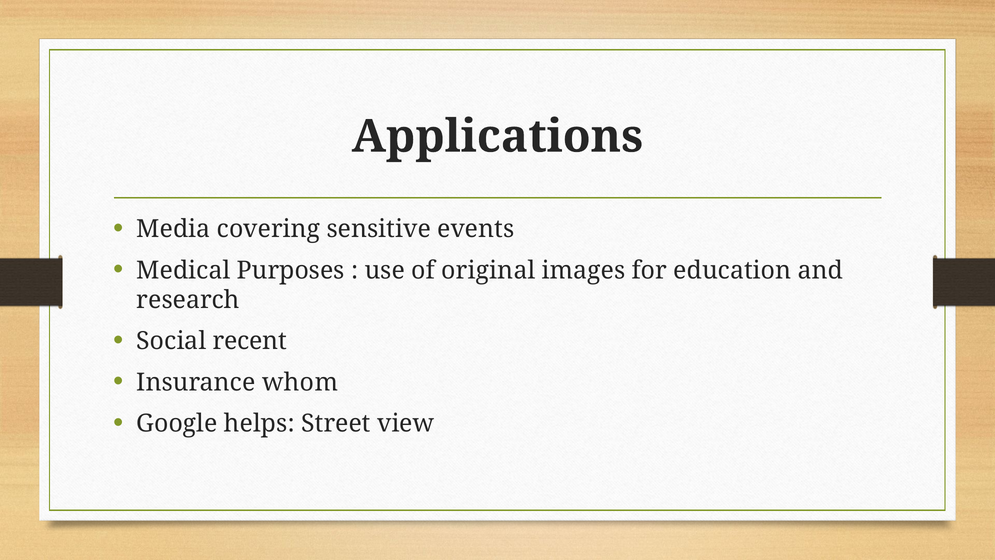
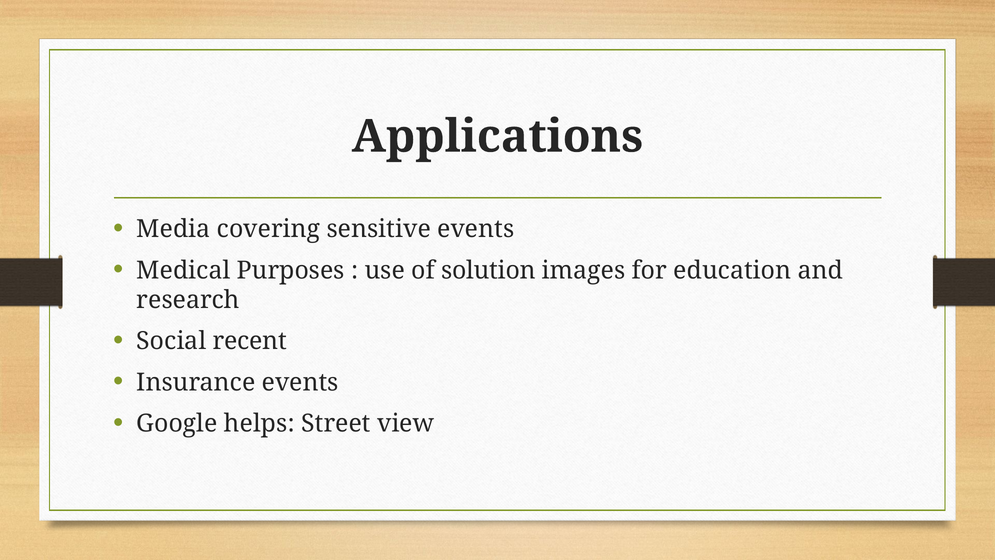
original: original -> solution (489, 270)
Insurance whom: whom -> events (300, 382)
